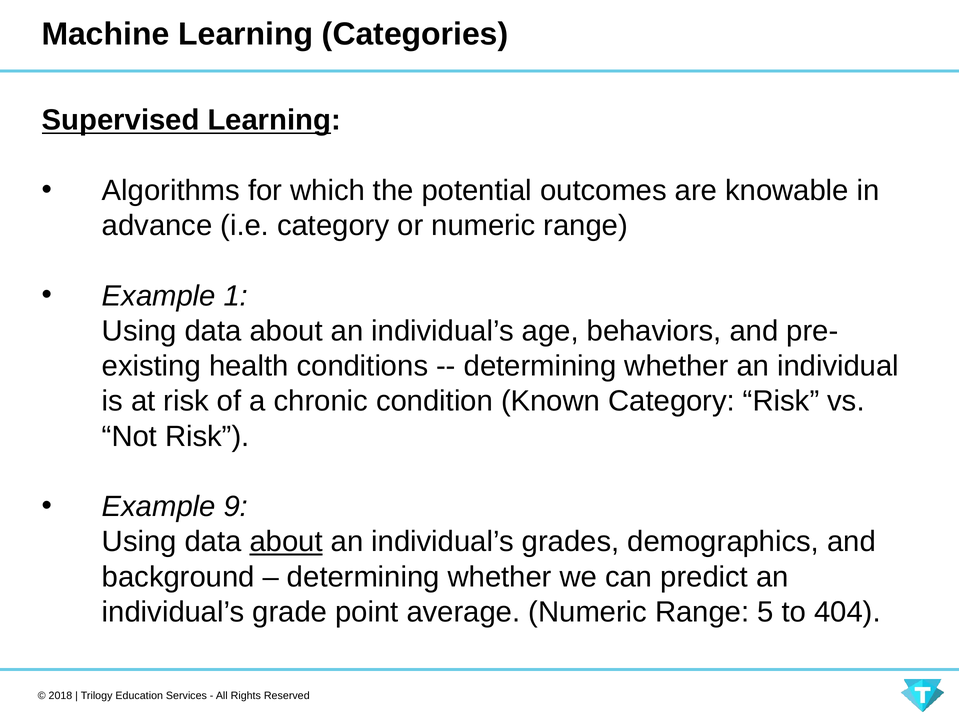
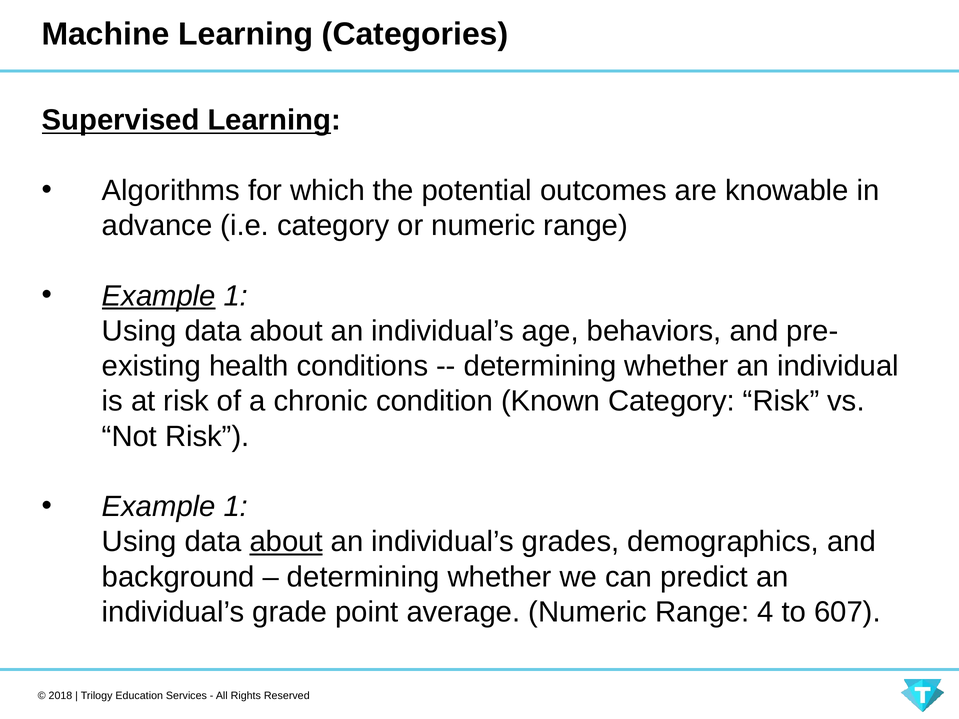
Example underline: none -> present (159, 296)
9: 9 -> 1 (236, 507)
5: 5 -> 4 (765, 612)
404: 404 -> 607 (847, 612)
